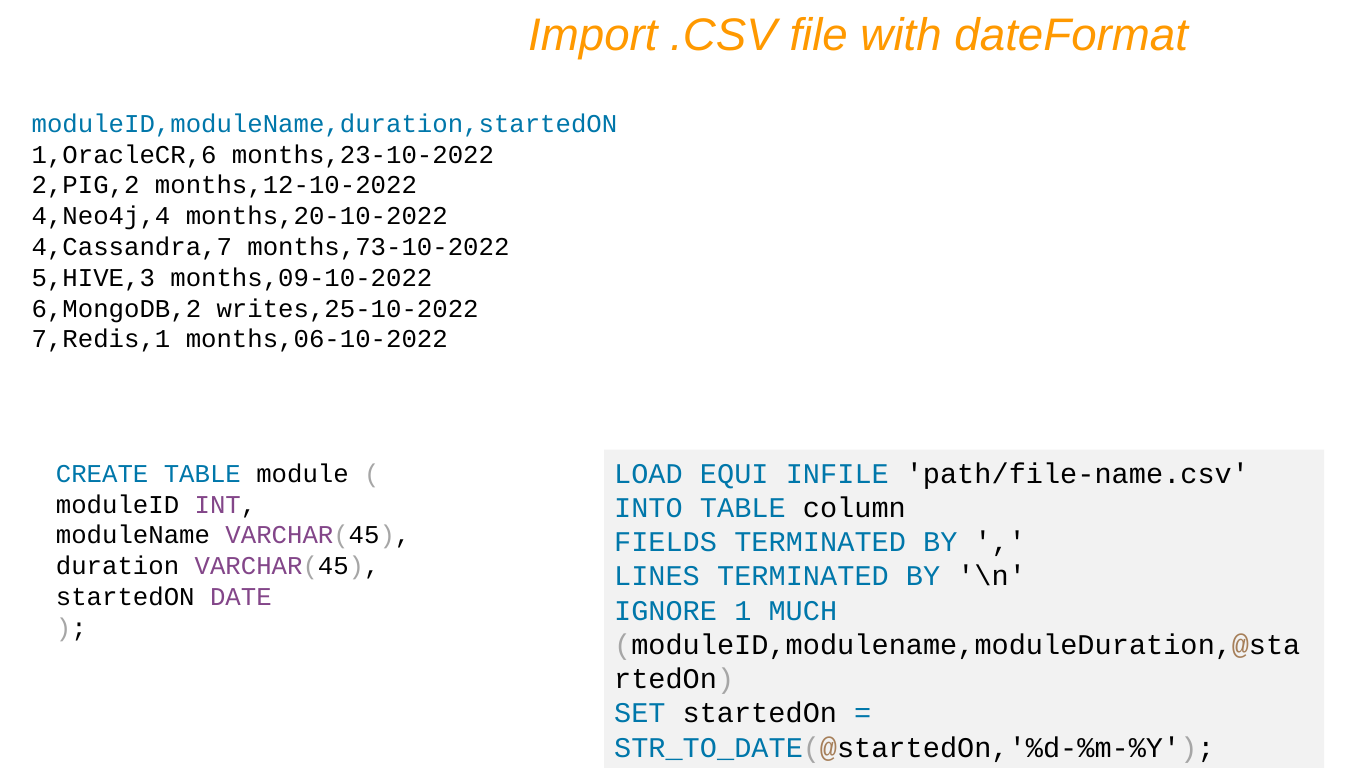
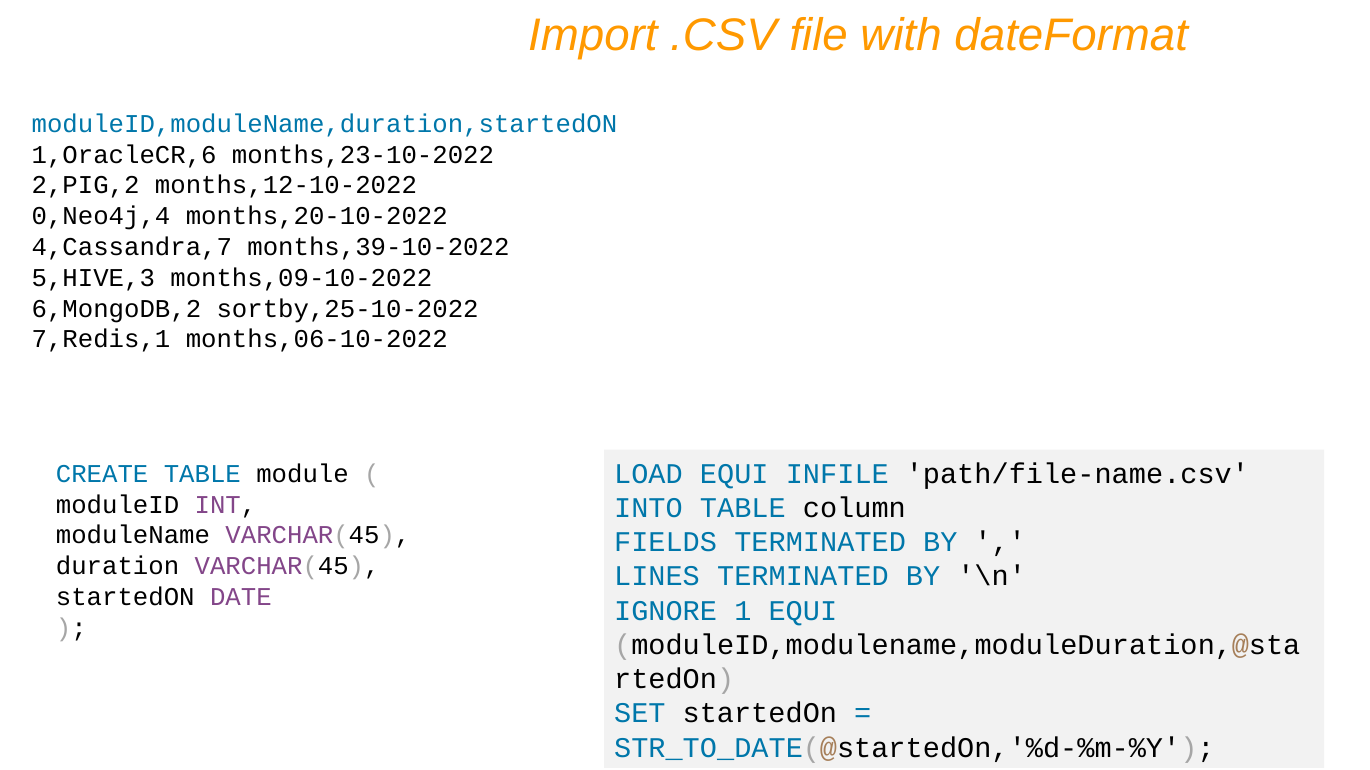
4,Neo4j,4: 4,Neo4j,4 -> 0,Neo4j,4 (101, 216)
months,73-10-2022: months,73-10-2022 -> months,39-10-2022 (378, 247)
writes,25-10-2022: writes,25-10-2022 -> sortby,25-10-2022 (348, 309)
1 MUCH: MUCH -> EQUI (803, 611)
